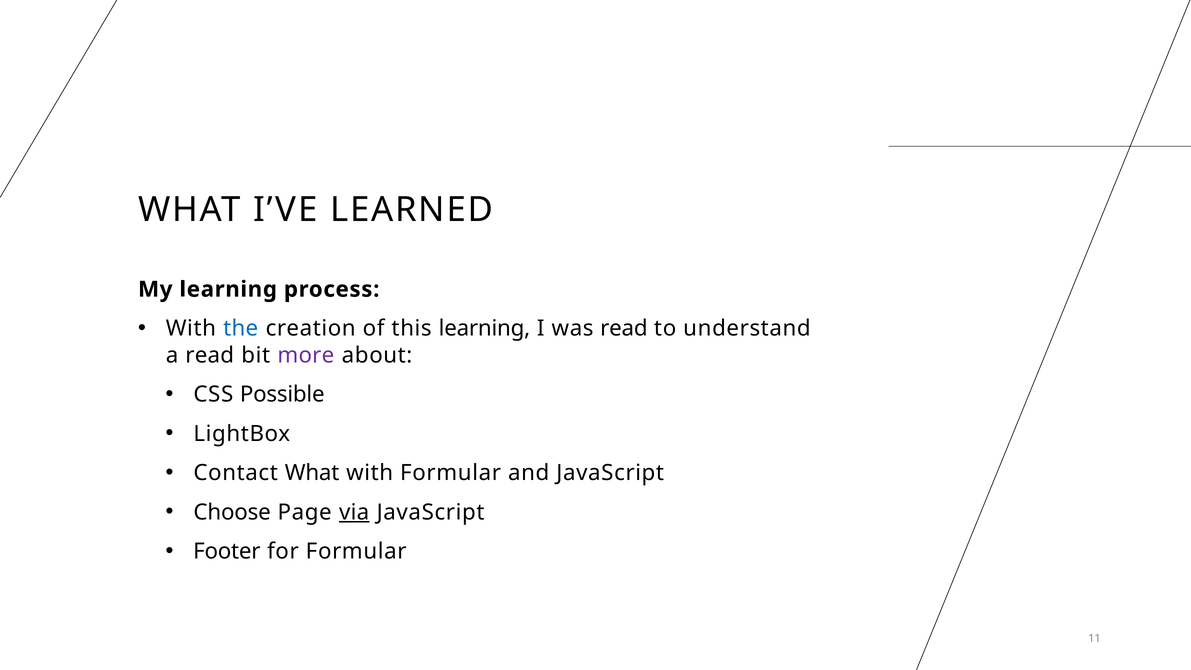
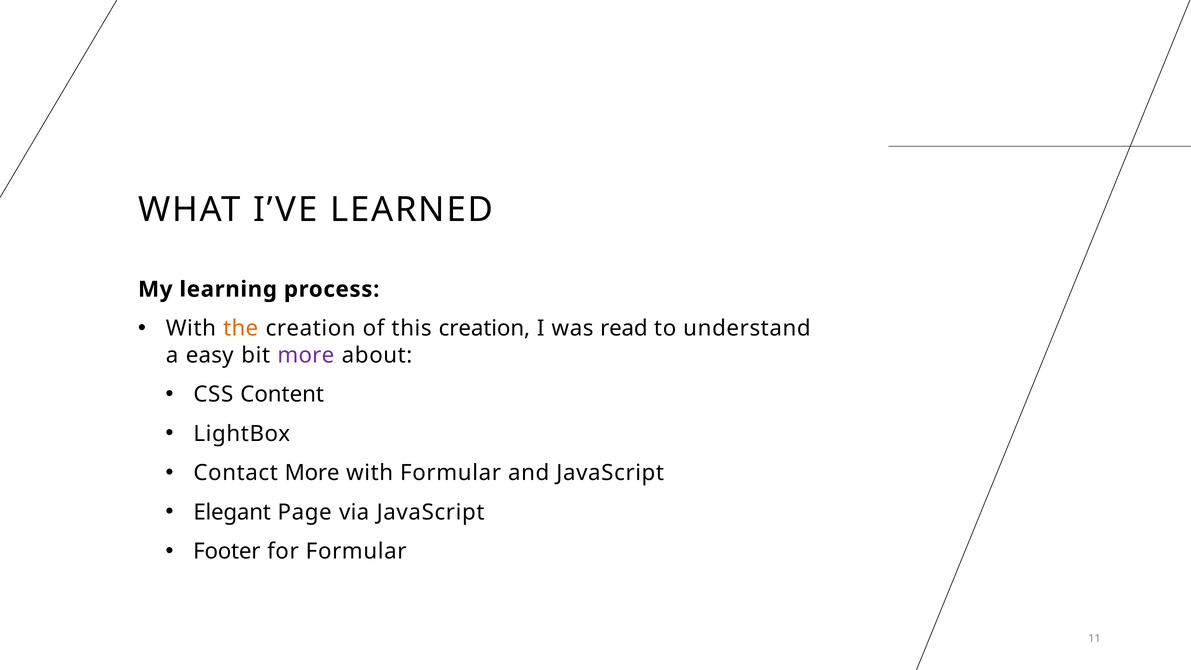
the colour: blue -> orange (241, 329)
this learning: learning -> creation (484, 329)
a read: read -> easy (210, 355)
Possible: Possible -> Content (282, 395)
Contact What: What -> More (312, 473)
Choose: Choose -> Elegant (232, 512)
via underline: present -> none (354, 512)
